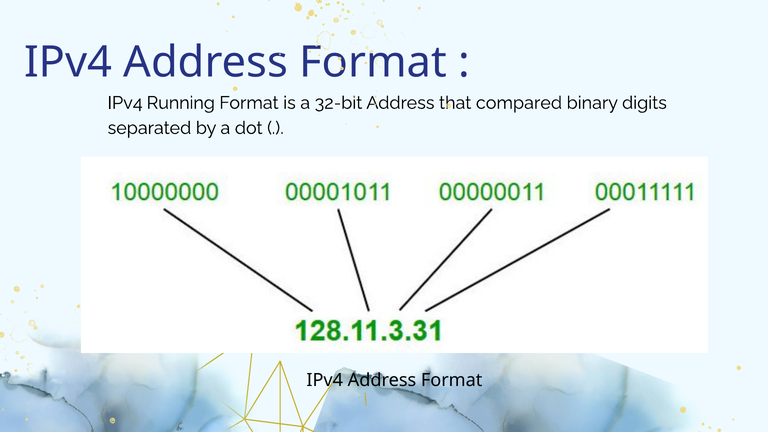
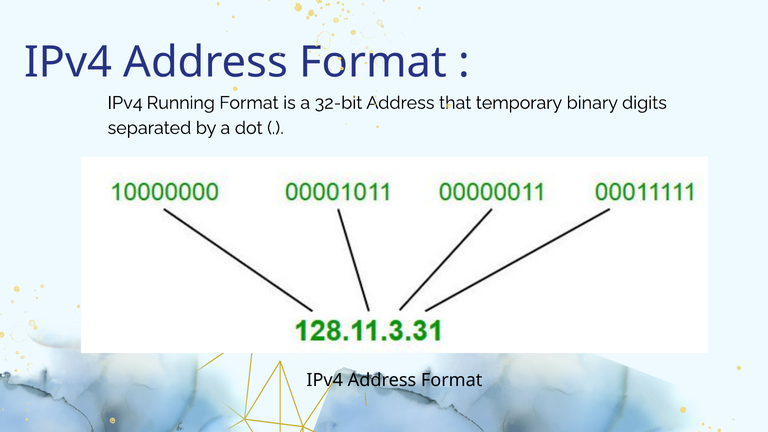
compared: compared -> temporary (519, 103)
